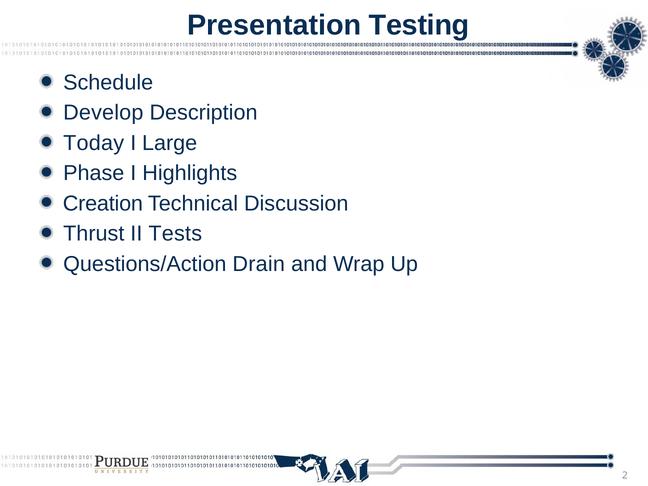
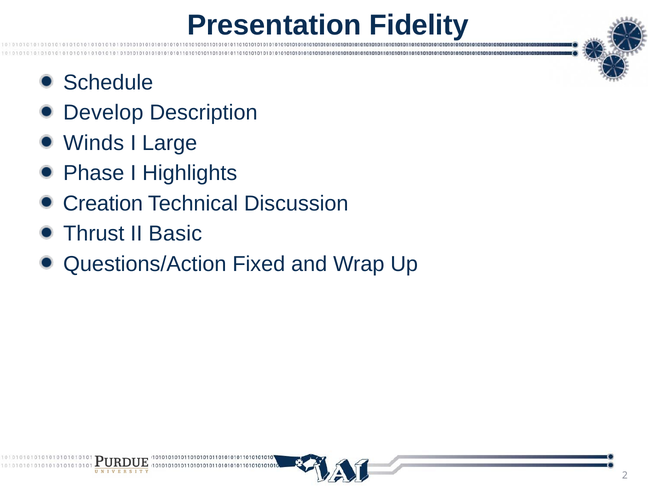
Testing: Testing -> Fidelity (419, 25)
Today: Today -> Winds (94, 143)
Tests: Tests -> Basic (175, 234)
Drain: Drain -> Fixed (259, 264)
